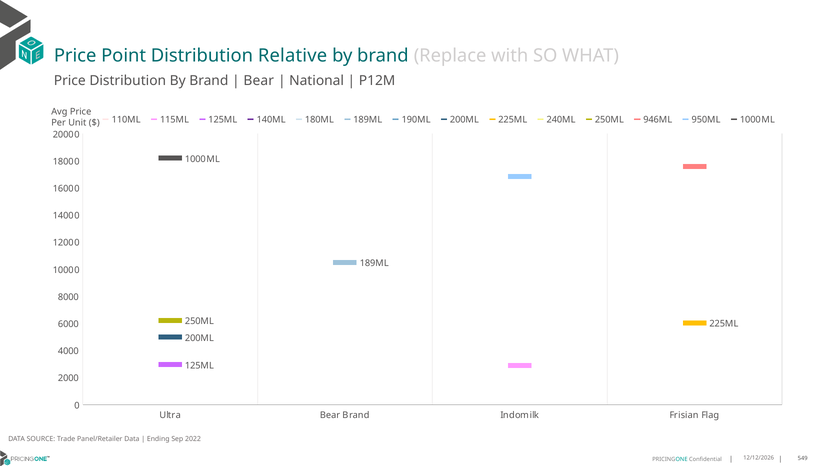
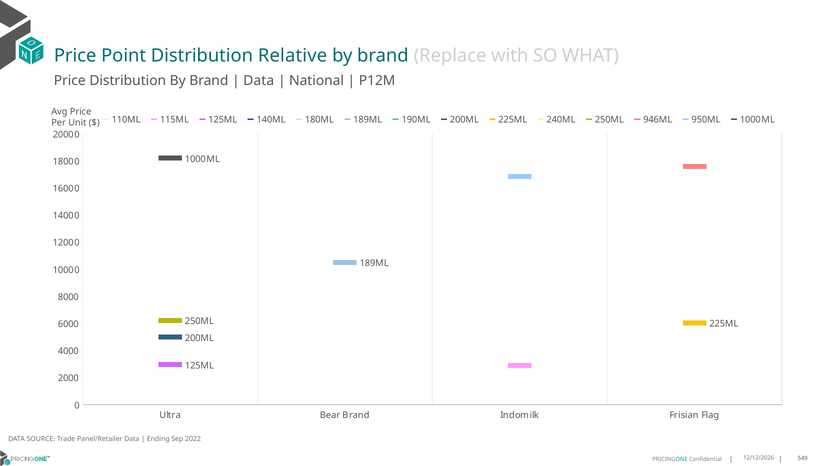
Bear: Bear -> Data (259, 81)
